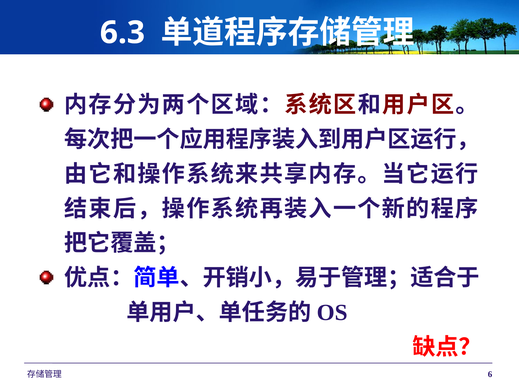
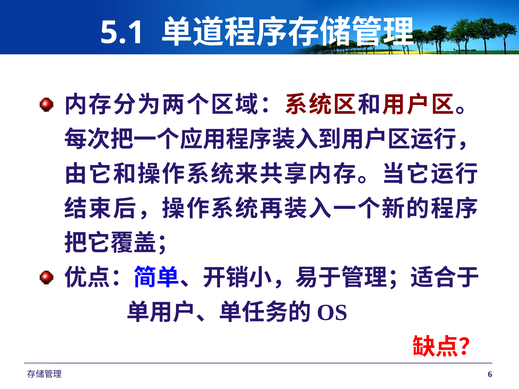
6.3: 6.3 -> 5.1 (122, 33)
